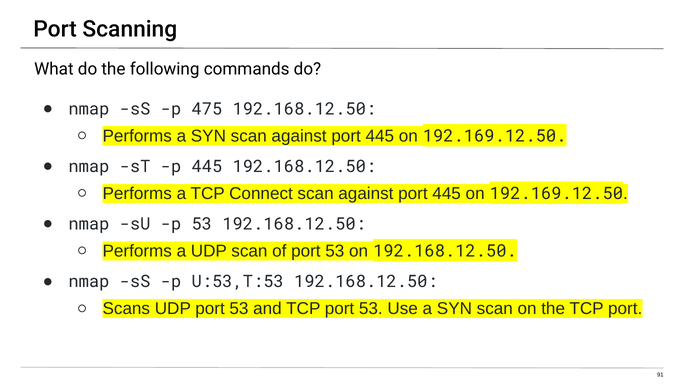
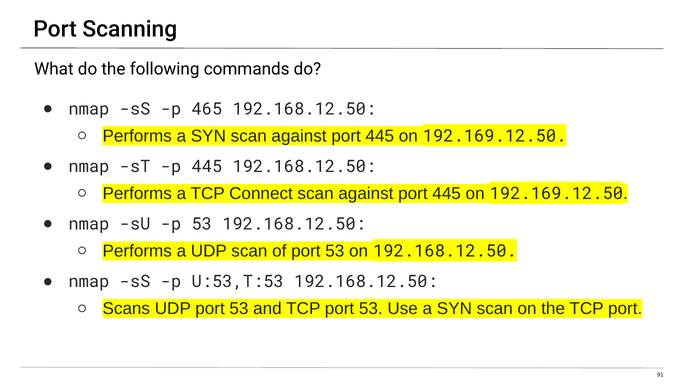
475: 475 -> 465 (207, 109)
